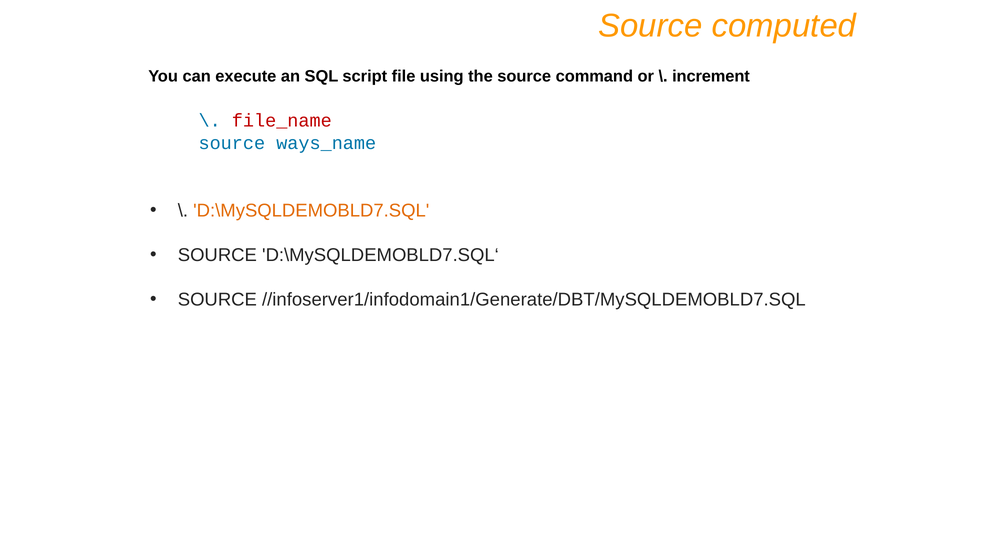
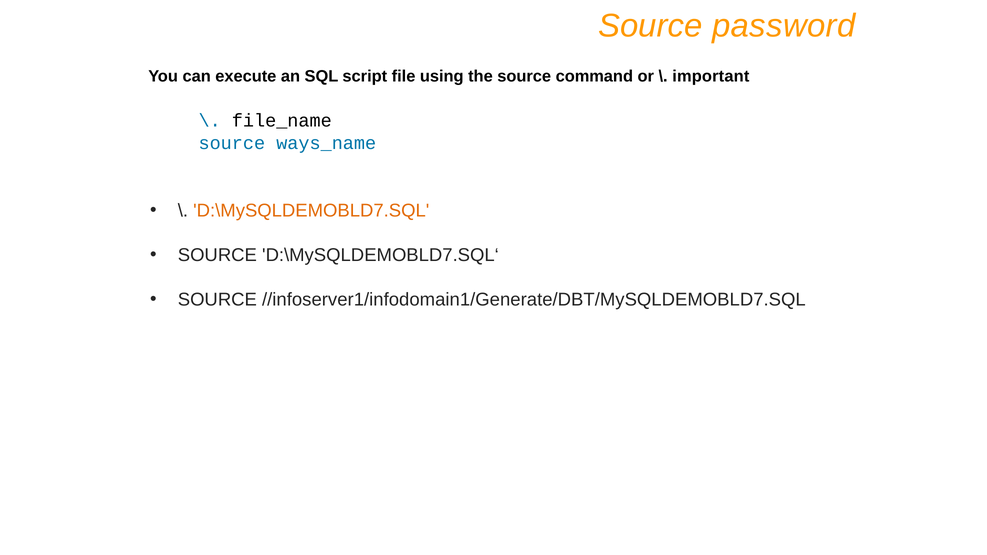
computed: computed -> password (784, 26)
increment: increment -> important (711, 76)
file_name colour: red -> black (282, 121)
